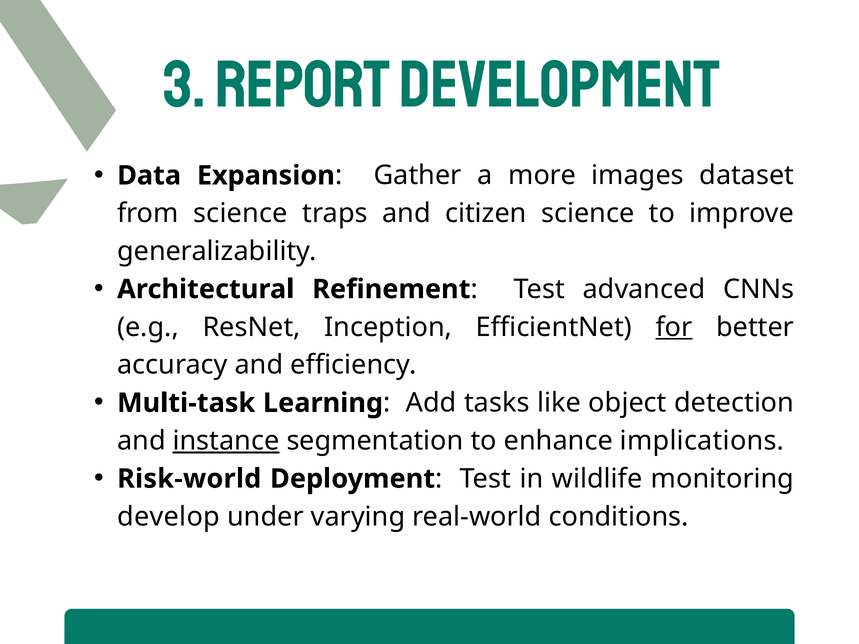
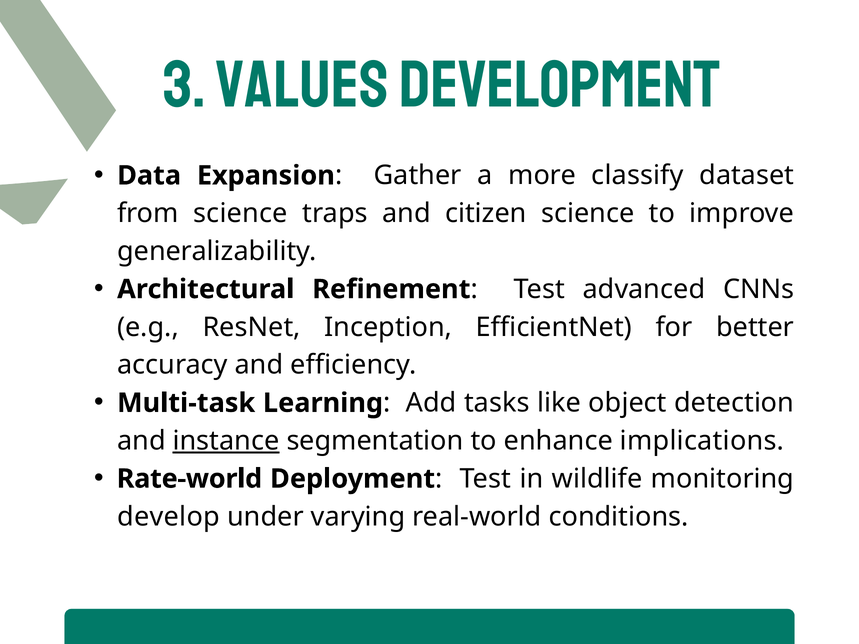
REPORT: REPORT -> VALUES (302, 85)
images: images -> classify (638, 176)
for underline: present -> none (674, 327)
Risk-world: Risk-world -> Rate-world (189, 479)
